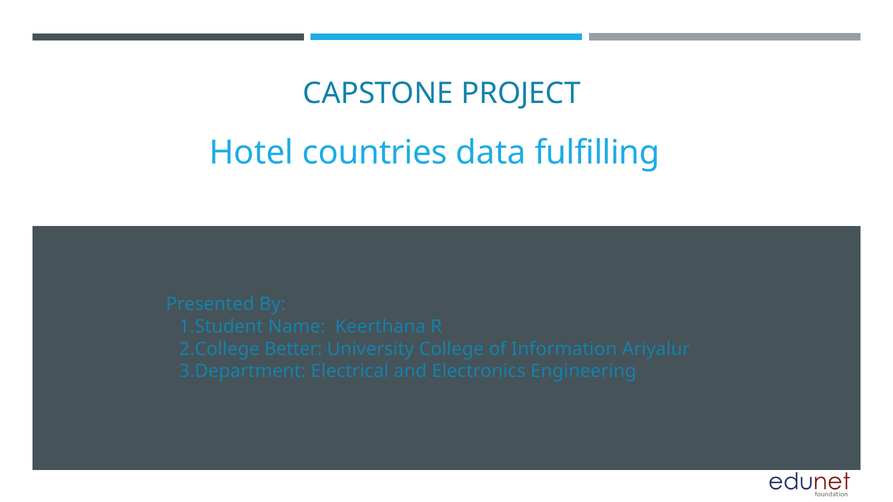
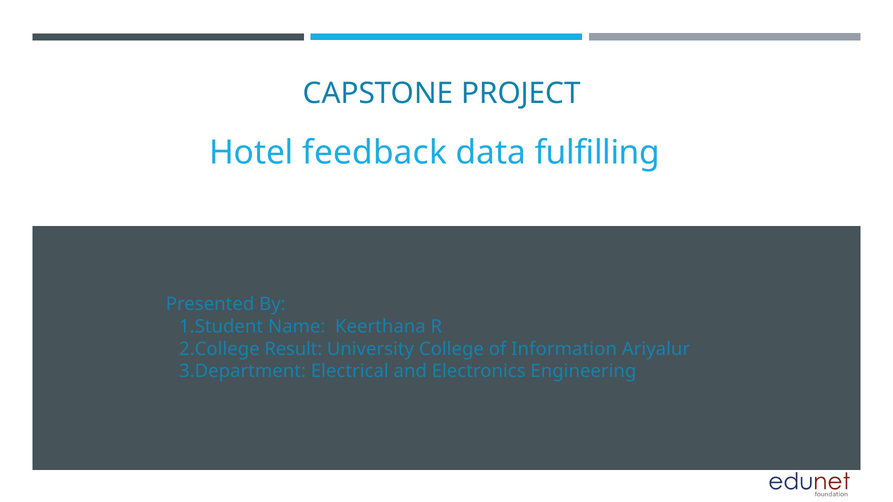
countries: countries -> feedback (375, 153)
Better: Better -> Result (293, 349)
